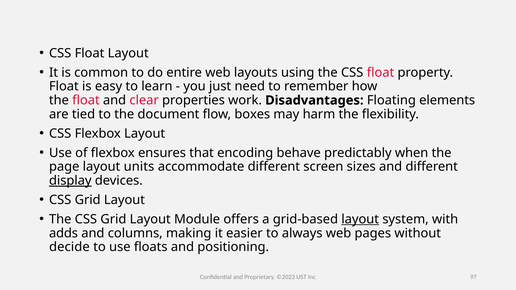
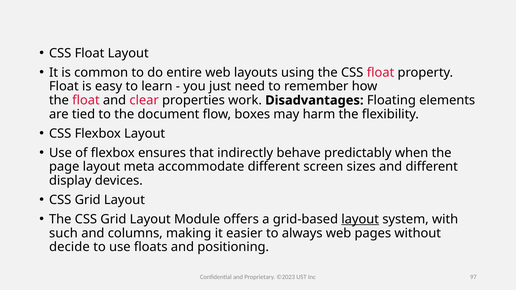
encoding: encoding -> indirectly (245, 153)
units: units -> meta (139, 167)
display underline: present -> none (70, 181)
adds: adds -> such (63, 233)
